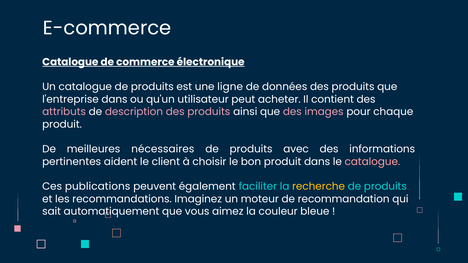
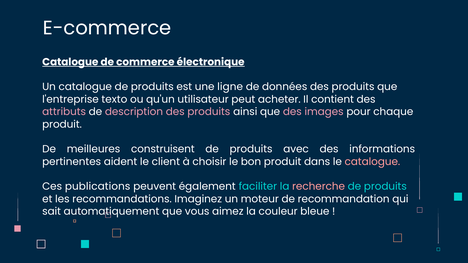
l'entreprise dans: dans -> texto (114, 99)
nécessaires: nécessaires -> construisent (163, 149)
recherche colour: yellow -> pink (319, 187)
